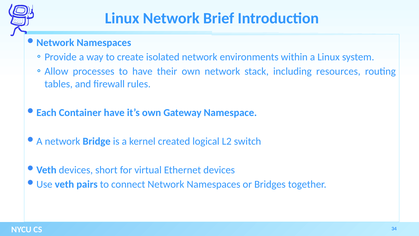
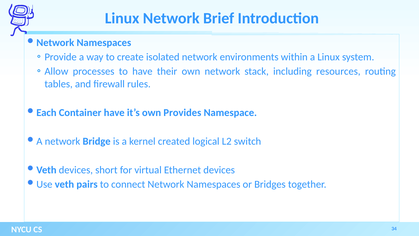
Gateway: Gateway -> Provides (182, 112)
